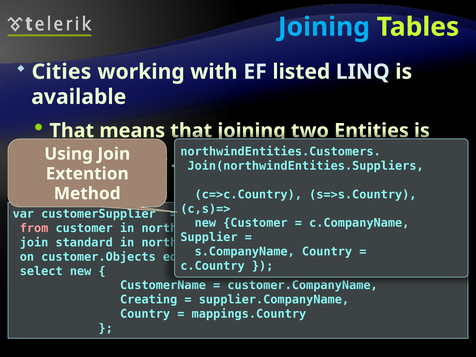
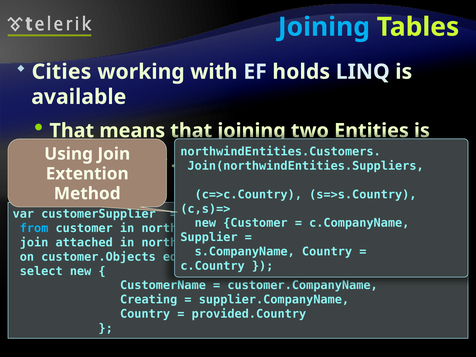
listed: listed -> holds (301, 72)
from colour: pink -> light blue (34, 228)
standard: standard -> attached (84, 243)
mappings.Country: mappings.Country -> provided.Country (249, 314)
